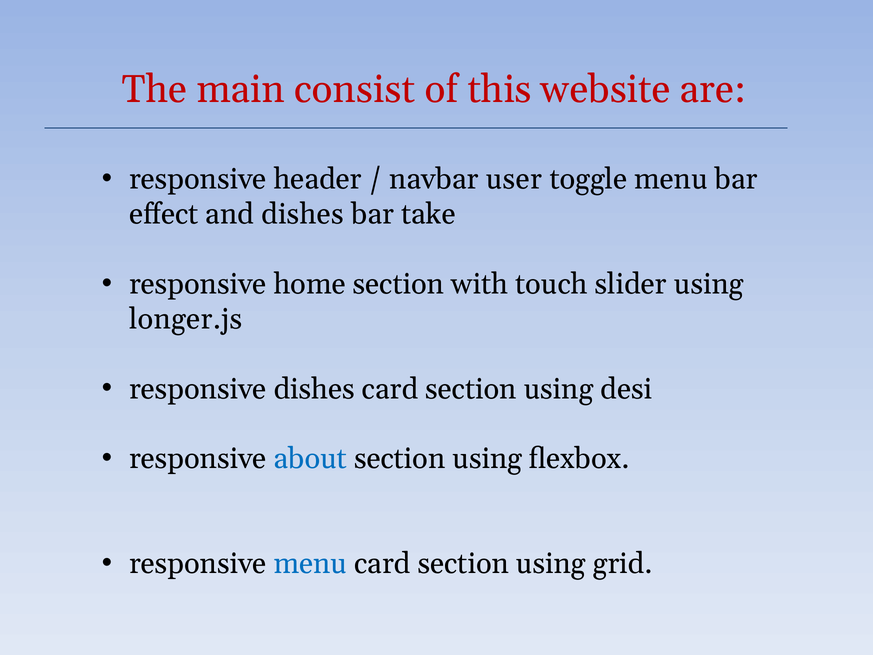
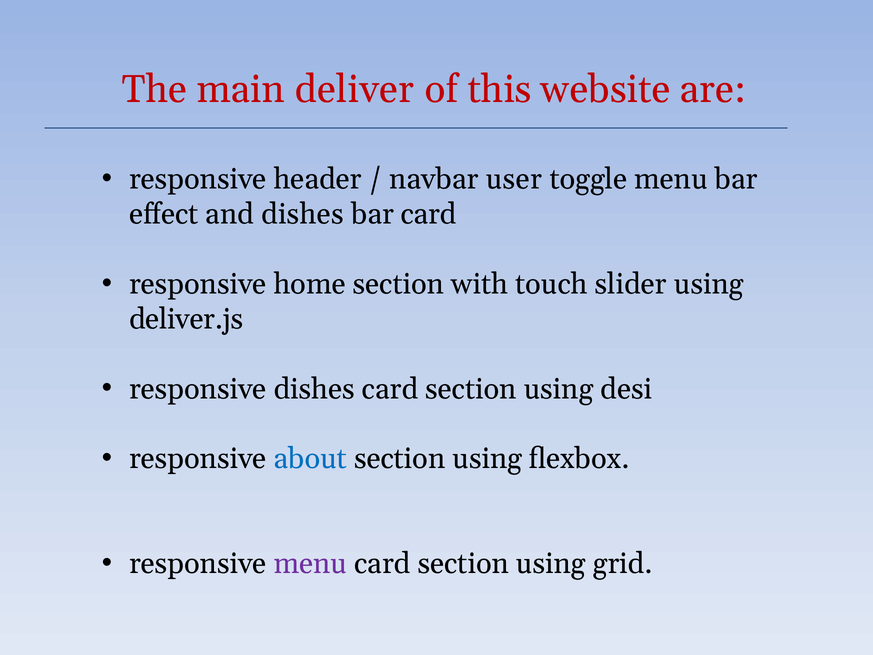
consist: consist -> deliver (354, 90)
bar take: take -> card (429, 214)
longer.js: longer.js -> deliver.js (186, 319)
menu colour: blue -> purple (310, 563)
